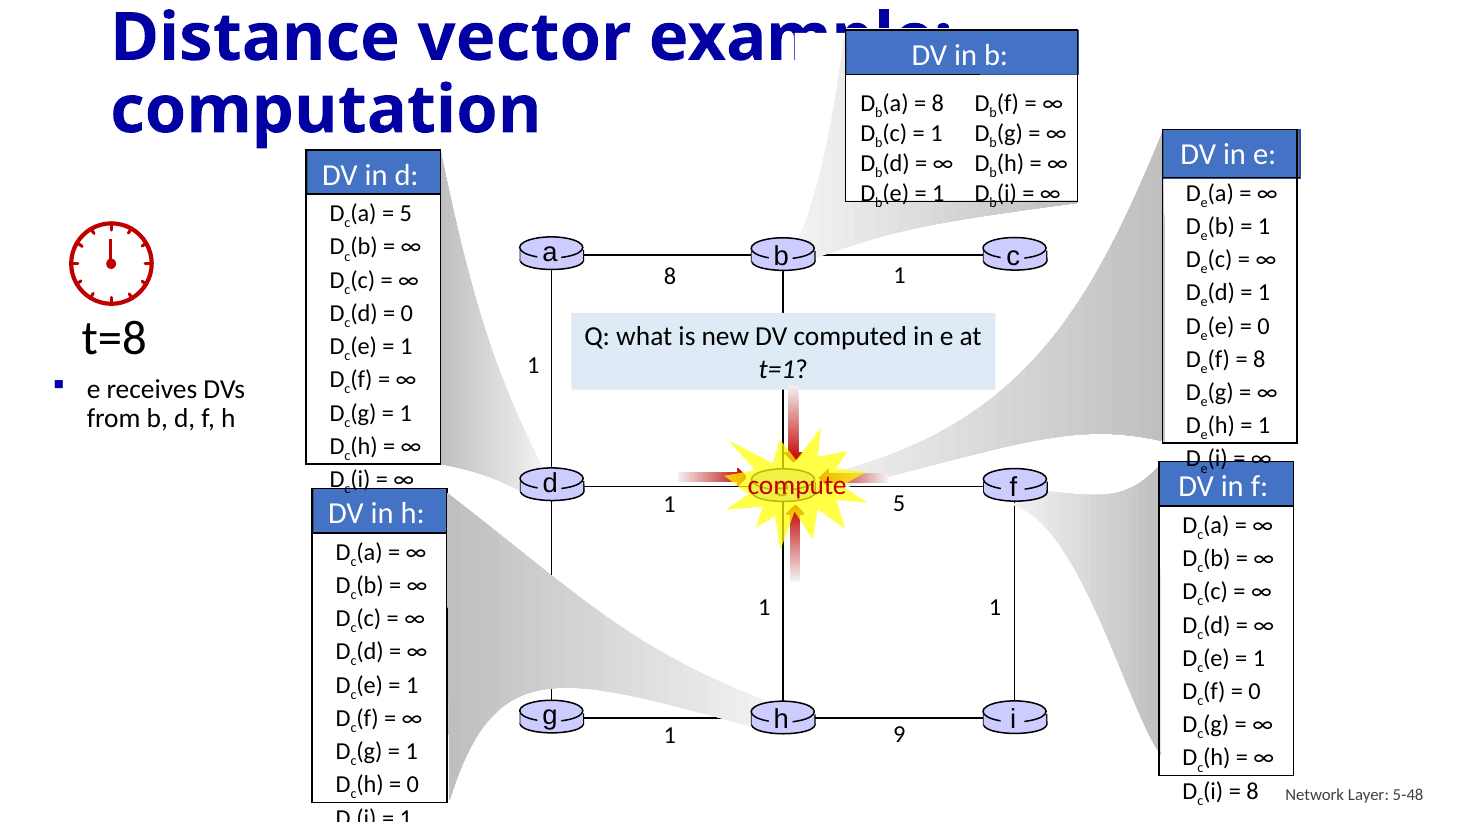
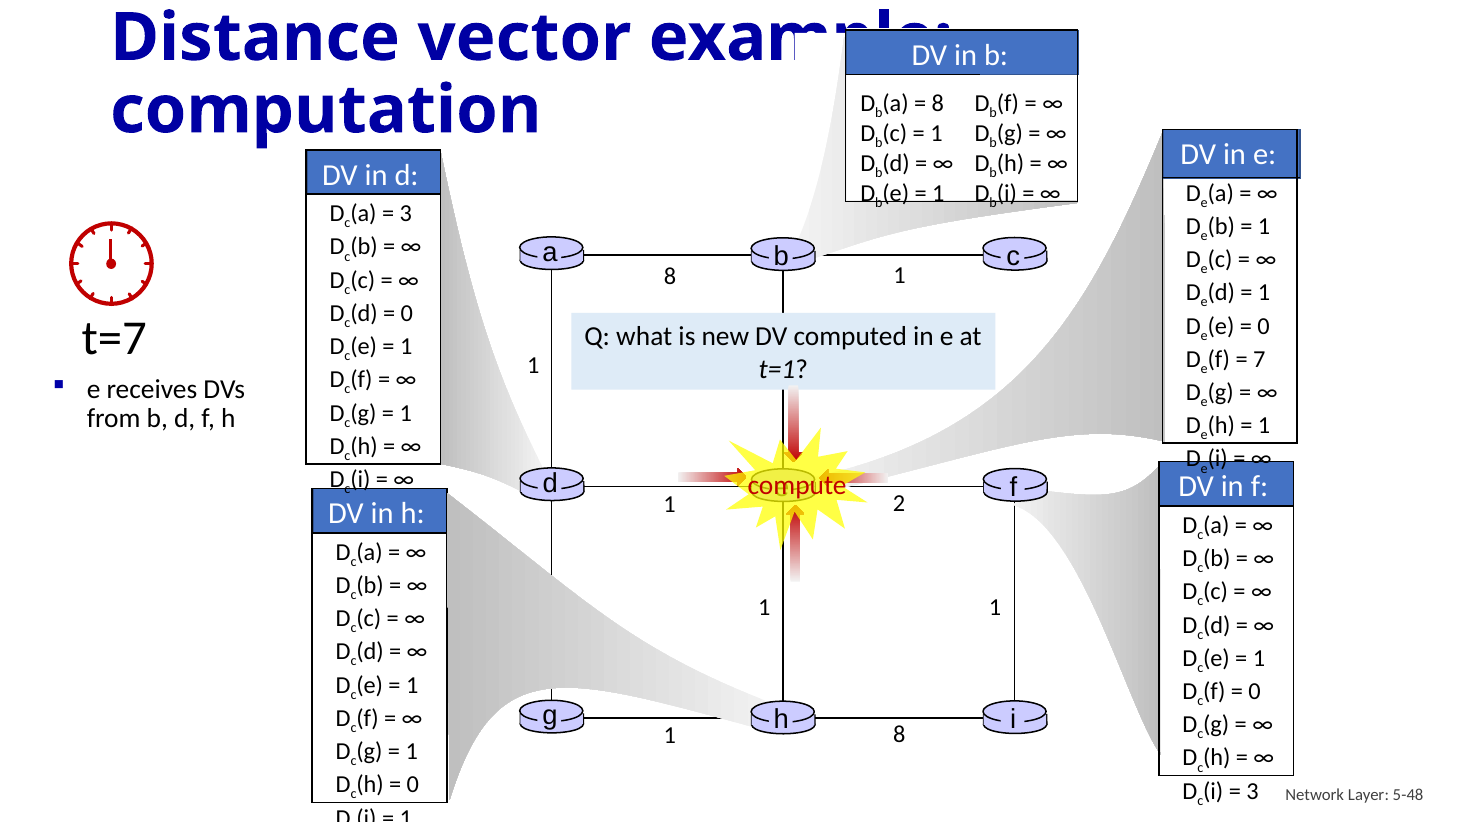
5: 5 -> 3 (406, 214)
t=8: t=8 -> t=7 (114, 338)
8: 8 -> 7 (1259, 359)
5: 5 -> 2 (899, 504)
9: 9 -> 8 (899, 734)
8: 8 -> 3 (1252, 792)
